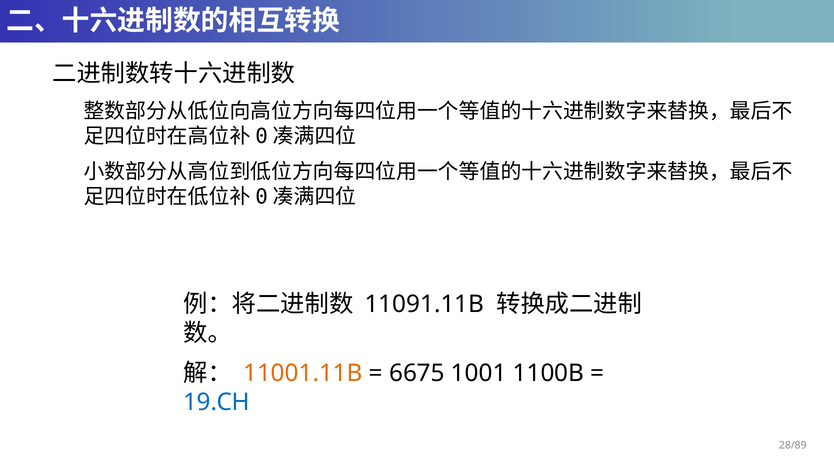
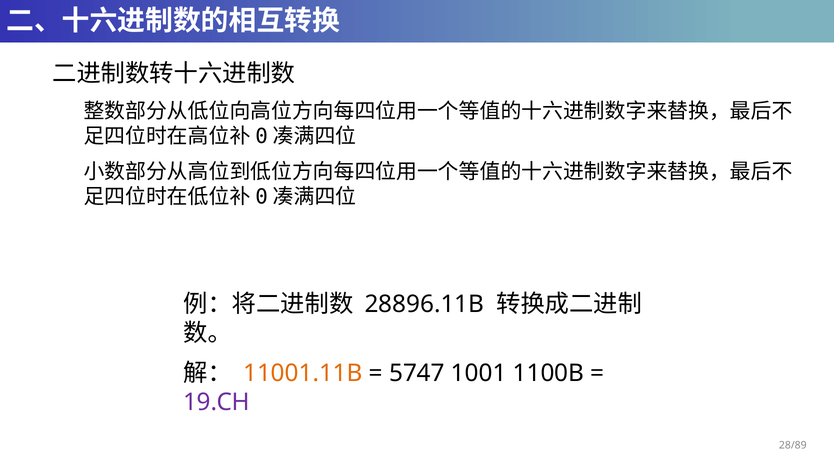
11091.11B: 11091.11B -> 28896.11B (424, 304)
6675: 6675 -> 5747 (417, 373)
19.CH colour: blue -> purple (217, 402)
